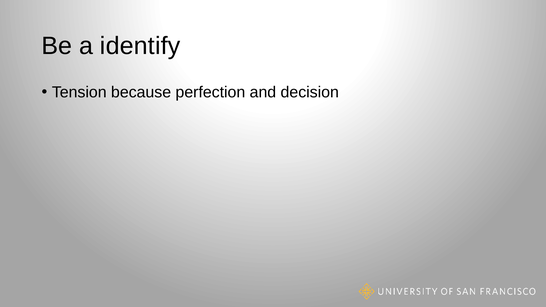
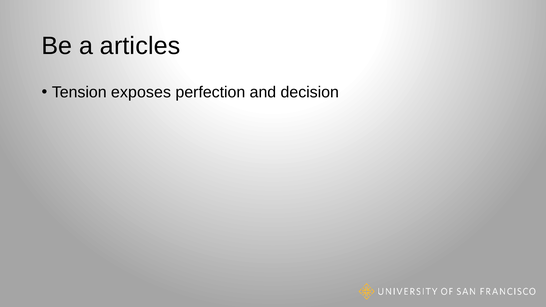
identify: identify -> articles (140, 46)
because: because -> exposes (141, 92)
